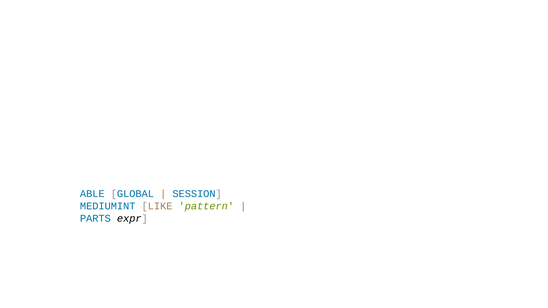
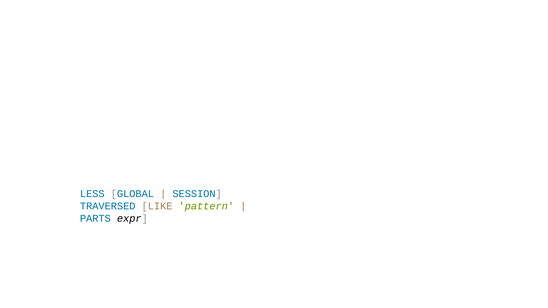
ABLE: ABLE -> LESS (92, 194)
MEDIUMINT: MEDIUMINT -> TRAVERSED (108, 206)
